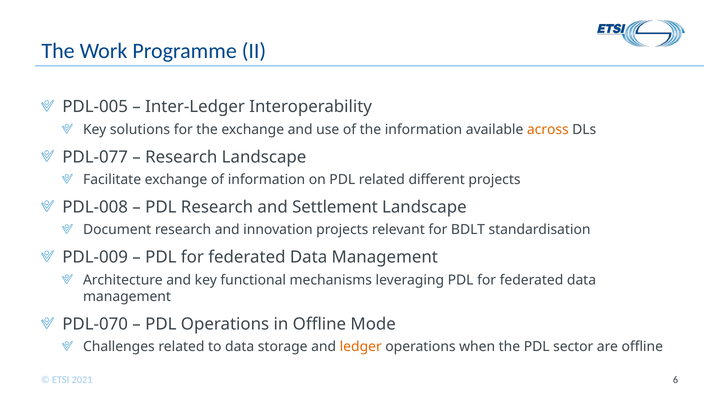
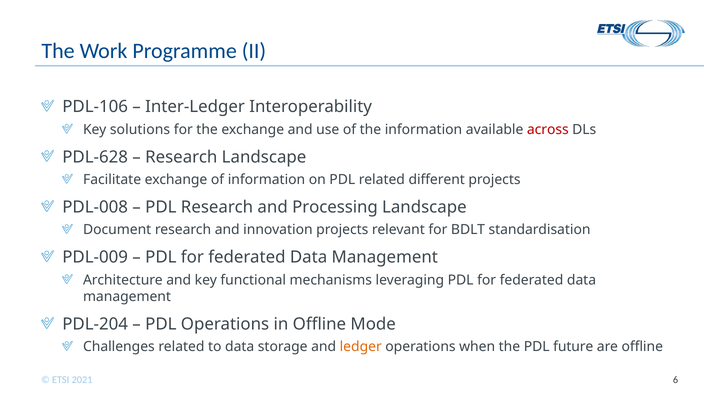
PDL-005: PDL-005 -> PDL-106 (95, 107)
across colour: orange -> red (548, 130)
PDL-077: PDL-077 -> PDL-628 (95, 157)
Settlement: Settlement -> Processing (335, 207)
PDL-070: PDL-070 -> PDL-204 (95, 324)
sector: sector -> future (573, 347)
